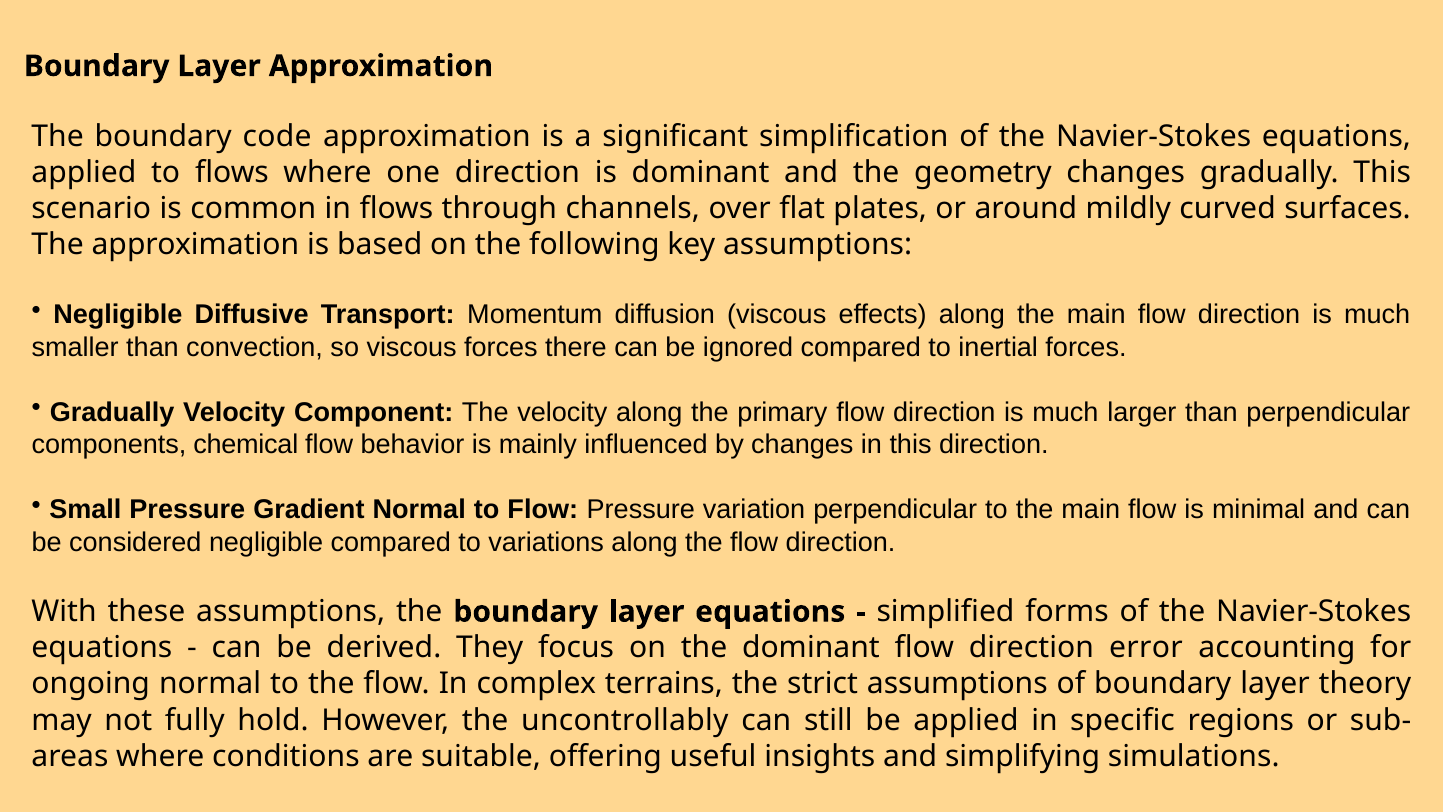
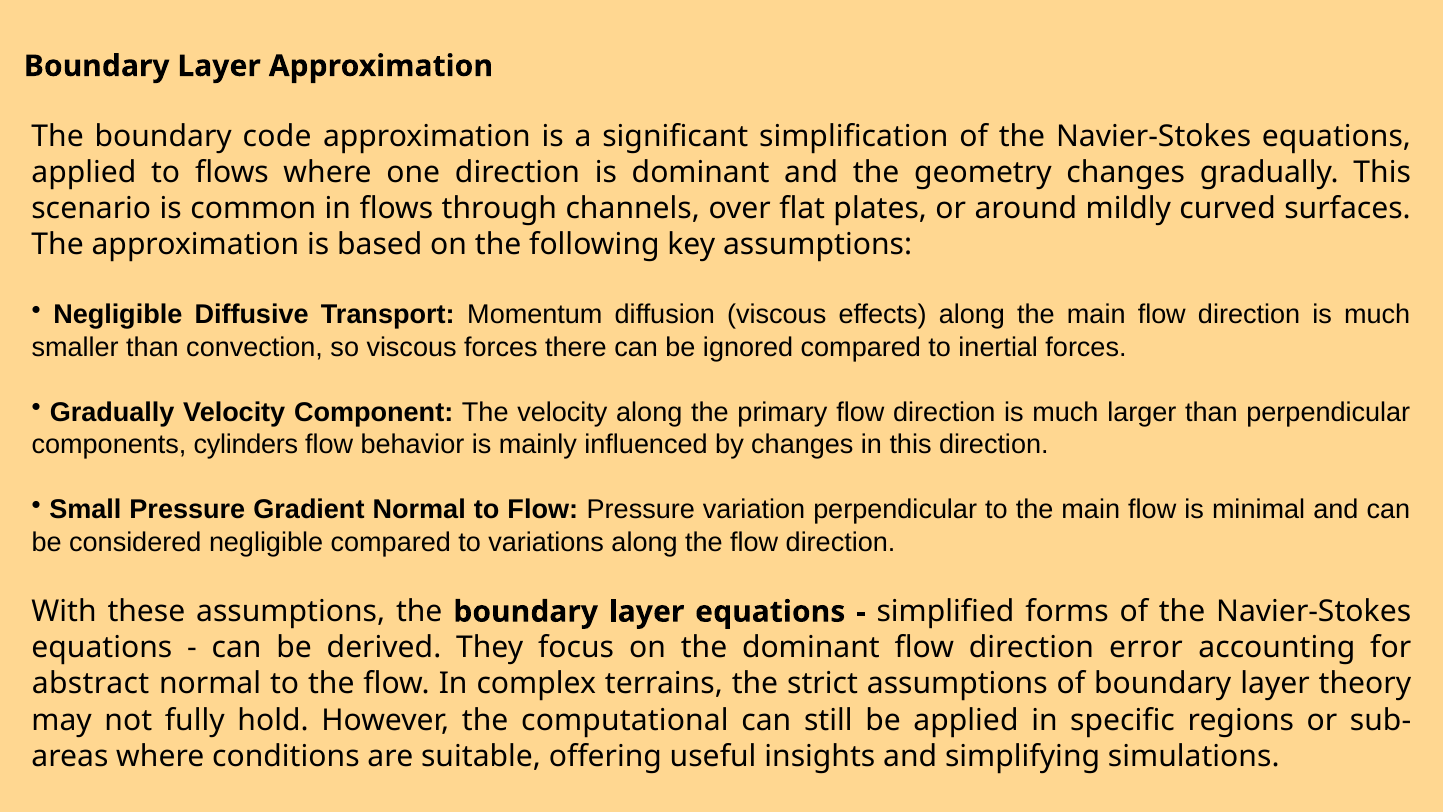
chemical: chemical -> cylinders (246, 445)
ongoing: ongoing -> abstract (91, 684)
uncontrollably: uncontrollably -> computational (625, 720)
